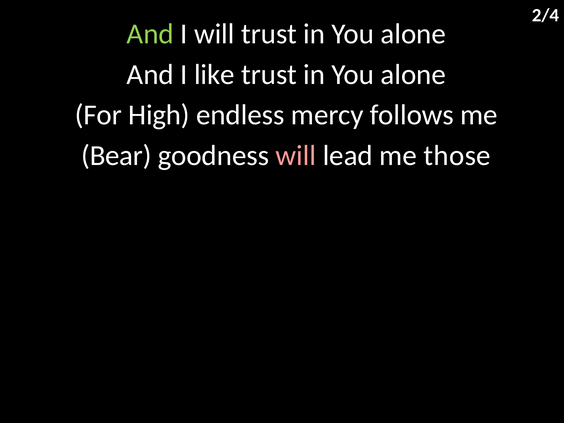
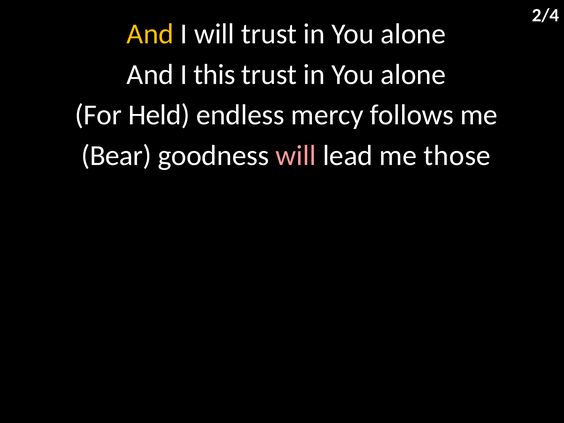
And colour: light green -> yellow (150, 34)
like: like -> this (214, 74)
High: High -> Held (159, 115)
